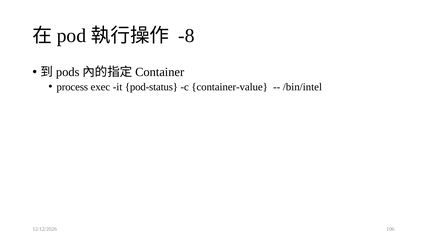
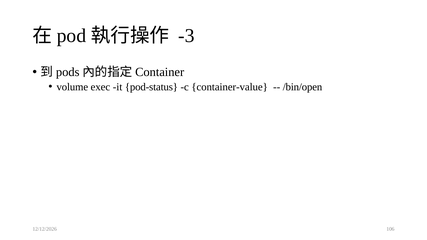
-8: -8 -> -3 (186, 36)
process: process -> volume (72, 87)
/bin/intel: /bin/intel -> /bin/open (303, 87)
